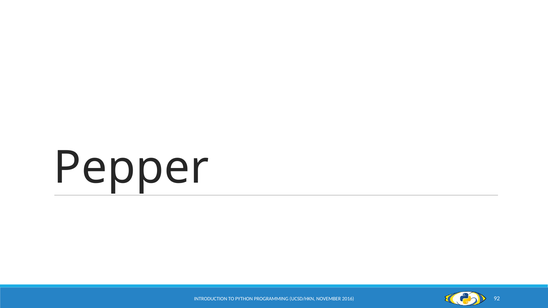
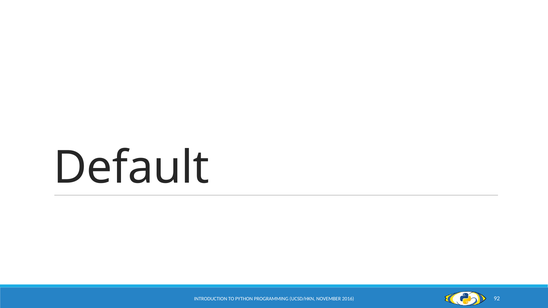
Pepper: Pepper -> Default (131, 168)
